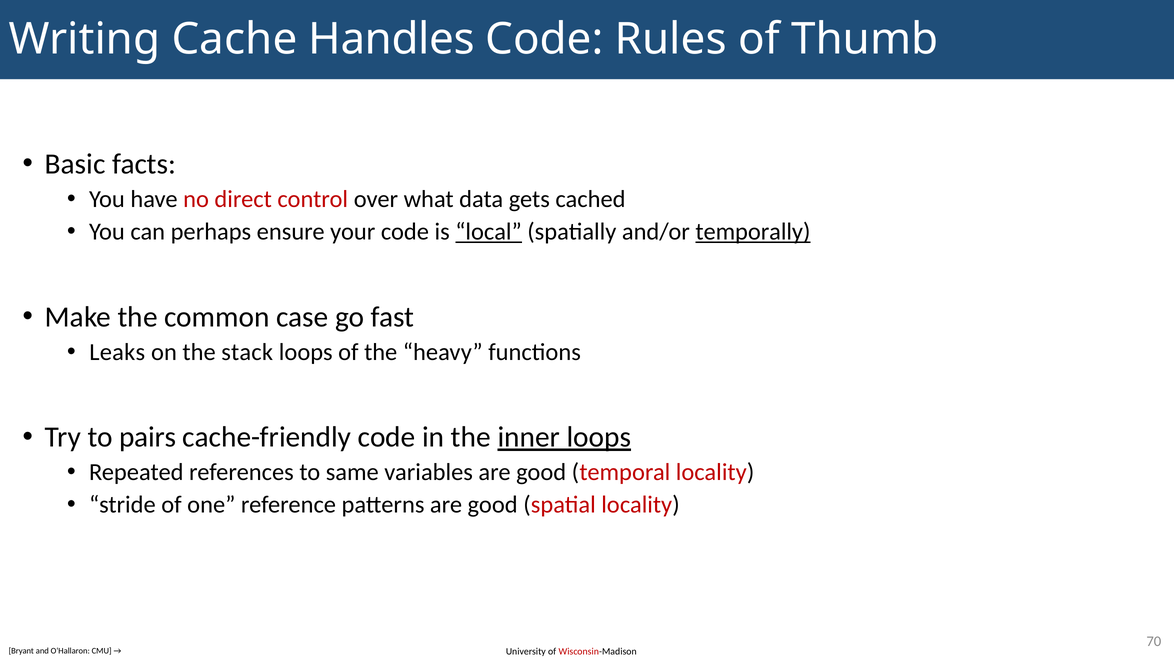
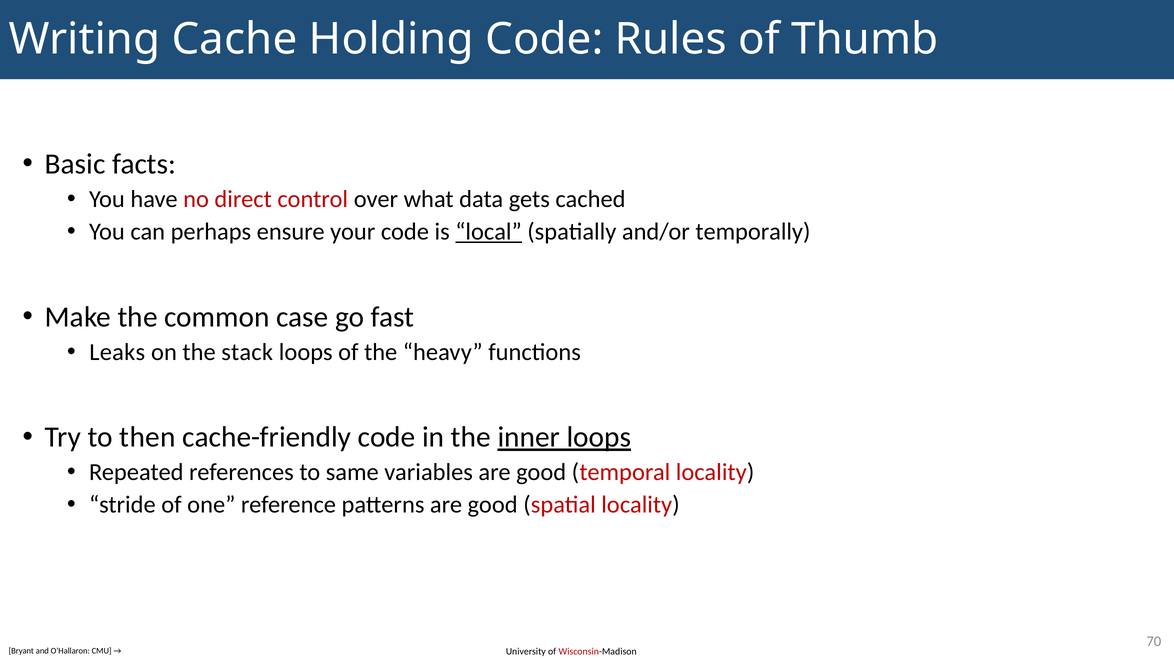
Handles: Handles -> Holding (391, 39)
temporally underline: present -> none (753, 232)
pairs: pairs -> then (147, 437)
